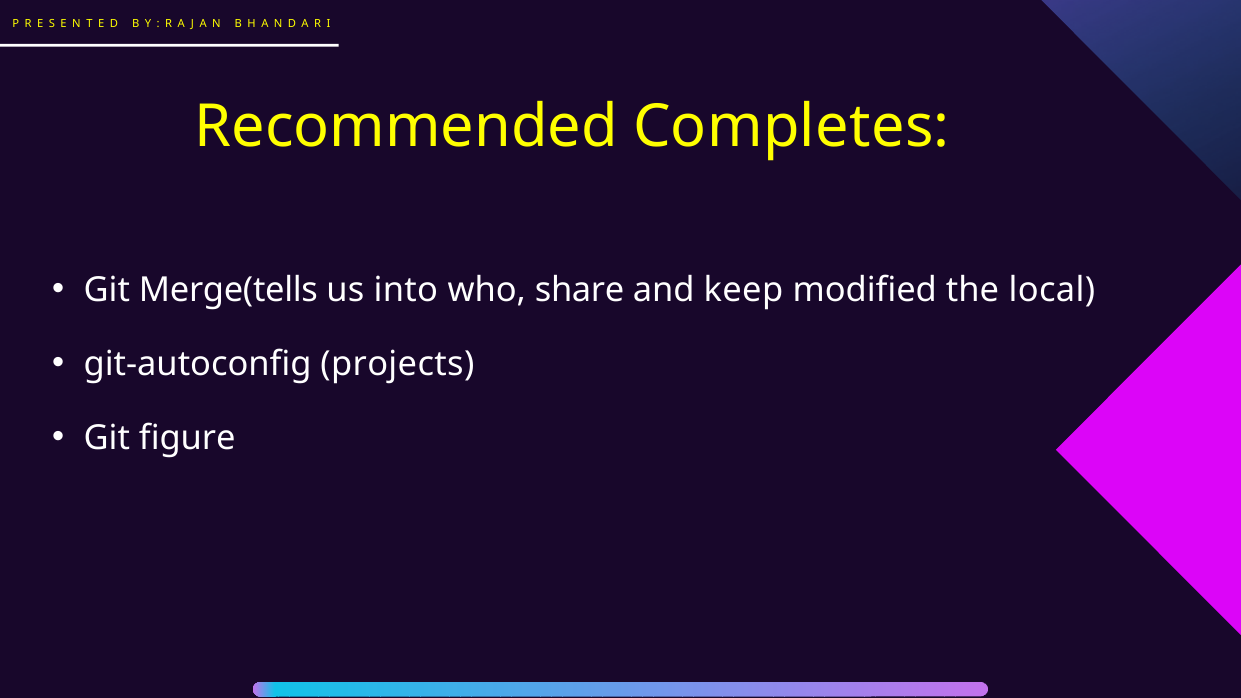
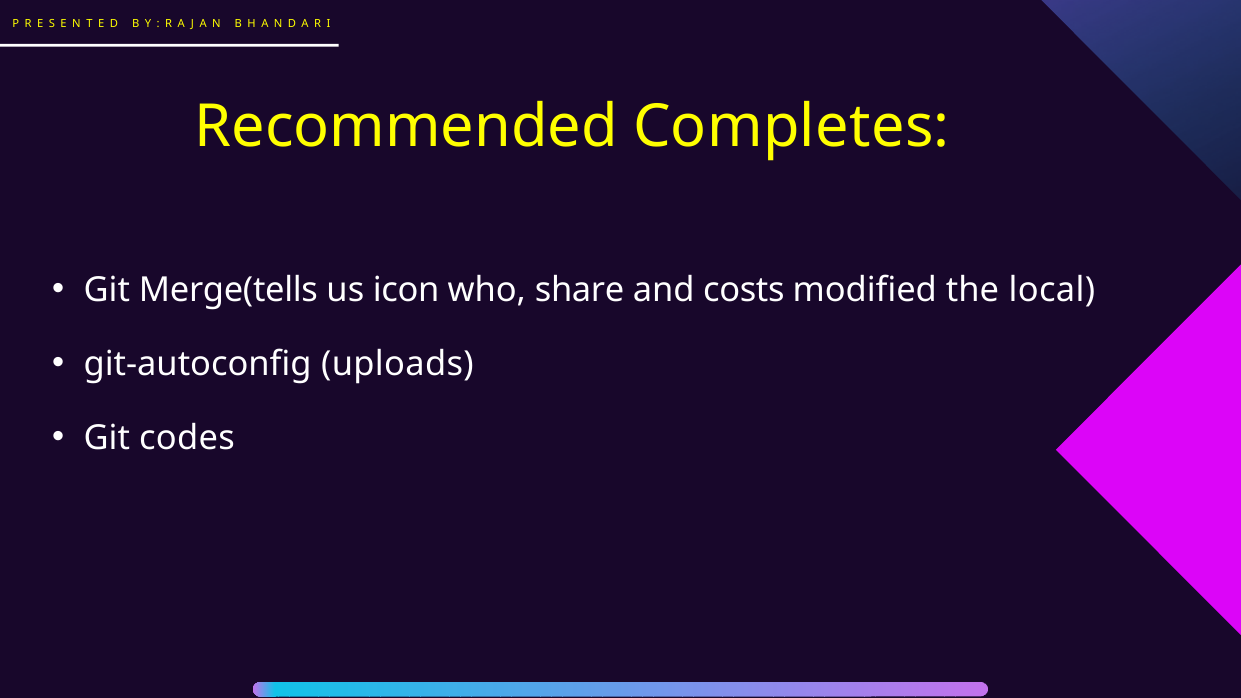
into: into -> icon (406, 290)
keep: keep -> costs (744, 290)
projects: projects -> uploads (397, 364)
figure: figure -> codes (187, 438)
